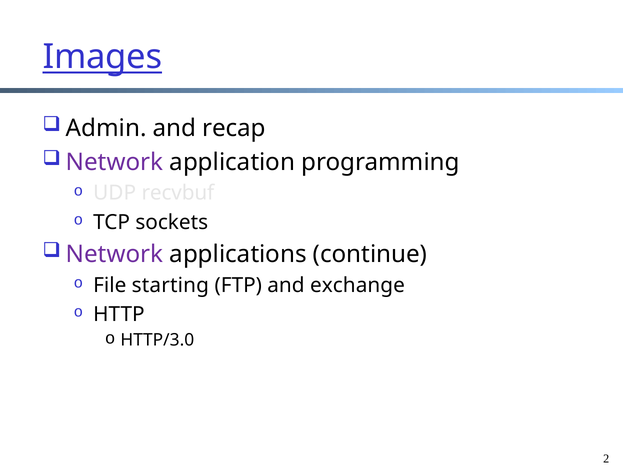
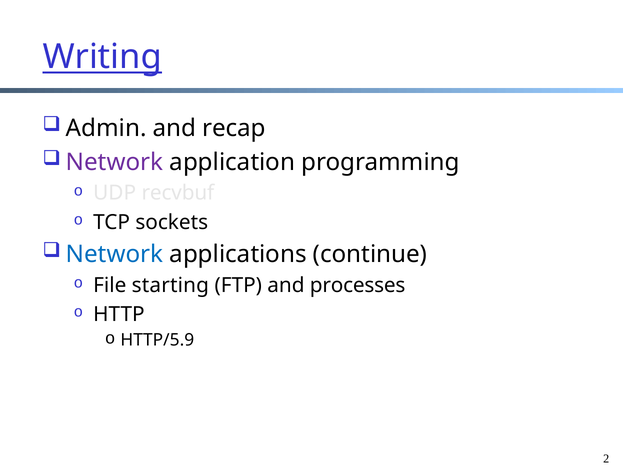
Images: Images -> Writing (102, 57)
Network colour: purple -> blue (115, 254)
exchange: exchange -> processes (358, 285)
HTTP/3.0: HTTP/3.0 -> HTTP/5.9 (157, 340)
